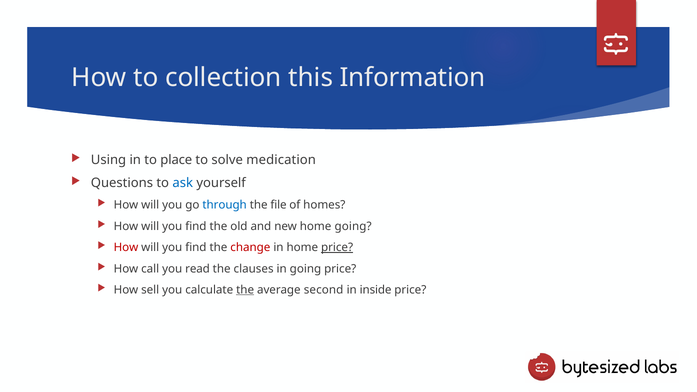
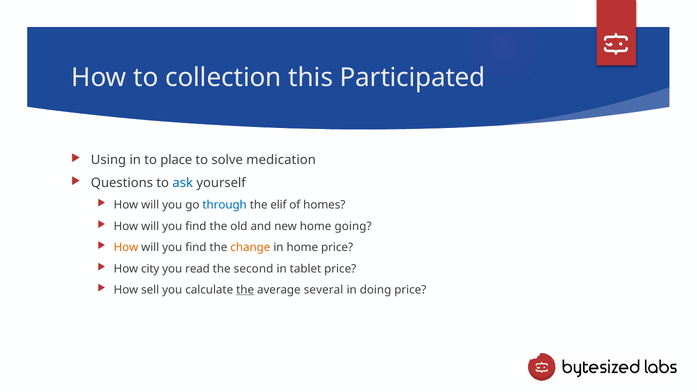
Information: Information -> Participated (413, 78)
file: file -> elif (278, 205)
How colour: red -> orange (126, 248)
change colour: red -> orange (250, 248)
price underline: present -> none (337, 248)
call: call -> city (150, 269)
clauses: clauses -> second (254, 269)
in going: going -> tablet (306, 269)
second: second -> several (324, 290)
inside: inside -> doing (376, 290)
